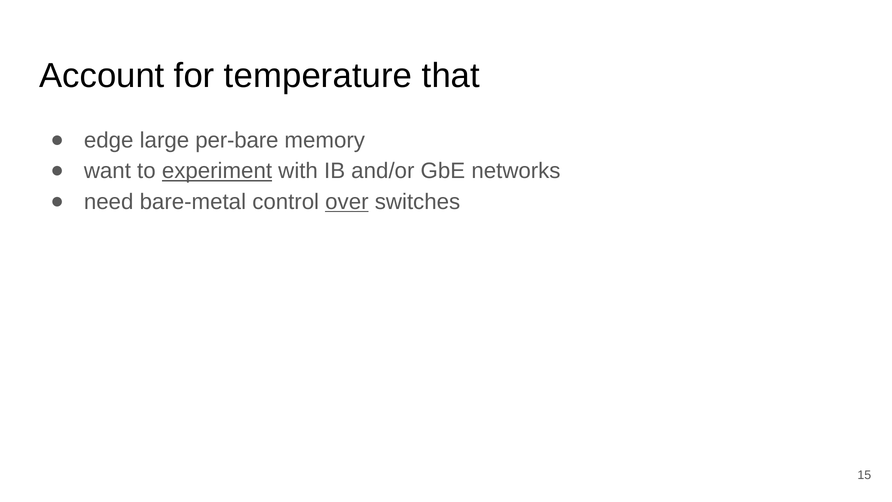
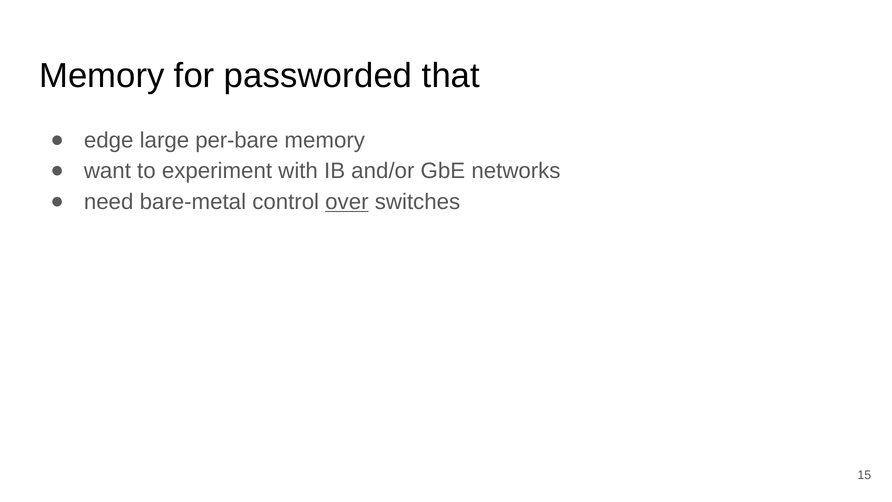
Account: Account -> Memory (102, 76)
temperature: temperature -> passworded (318, 76)
experiment underline: present -> none (217, 171)
